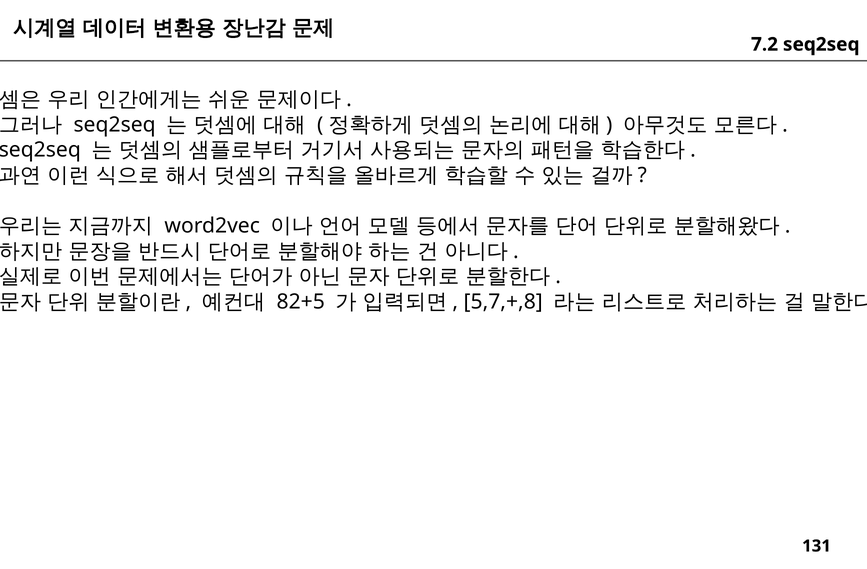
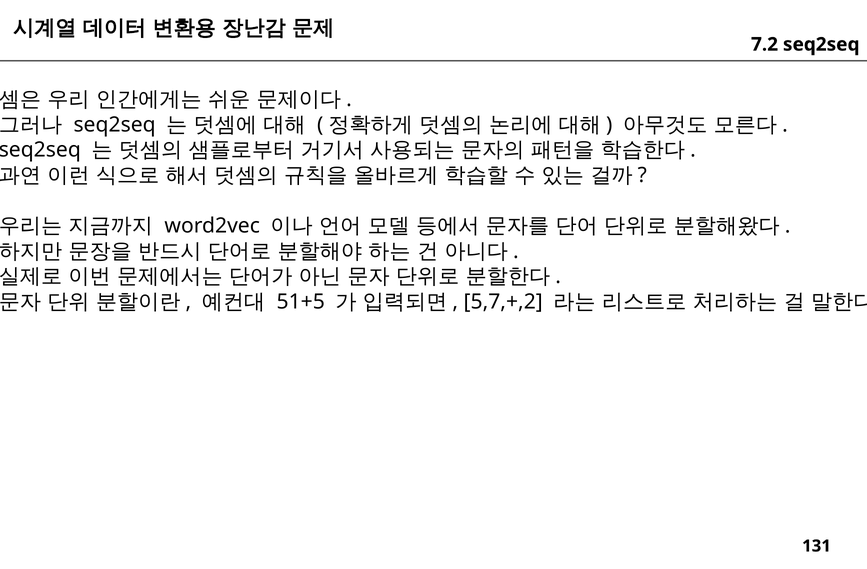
82+5: 82+5 -> 51+5 (301, 302)
5,7,+,8: 5,7,+,8 -> 5,7,+,2 (503, 302)
